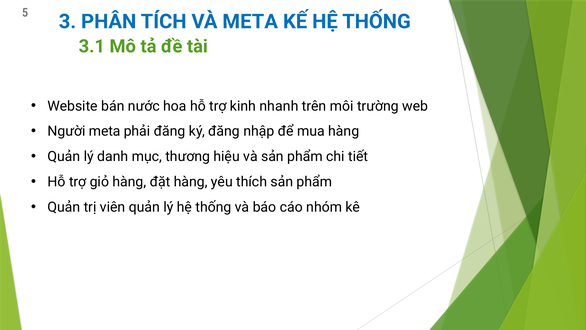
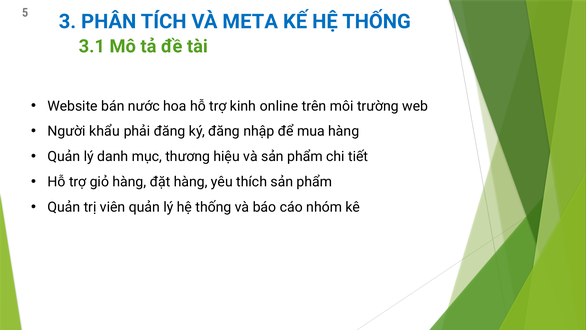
nhanh: nhanh -> online (279, 106)
Người meta: meta -> khẩu (105, 131)
